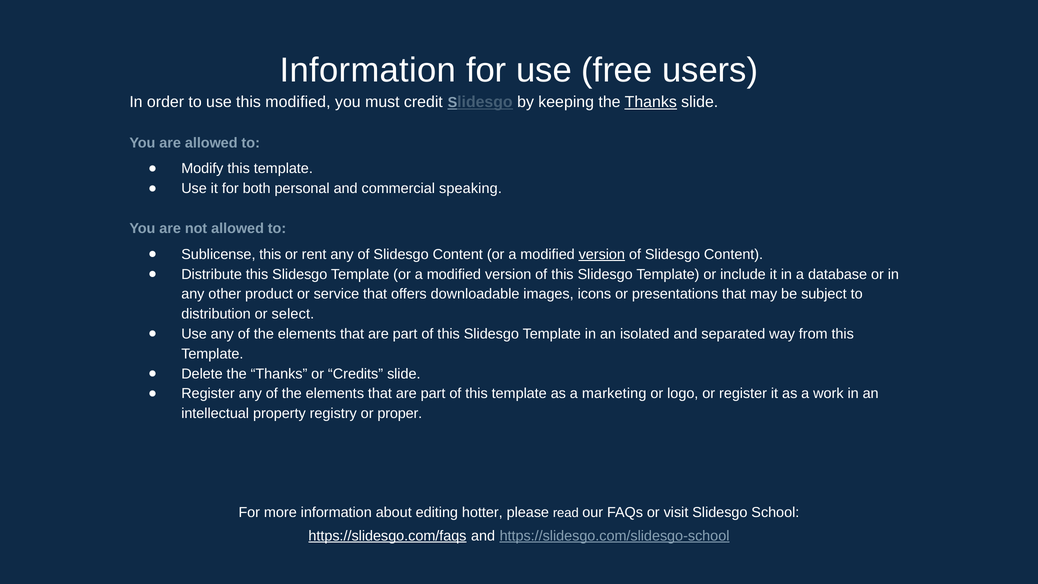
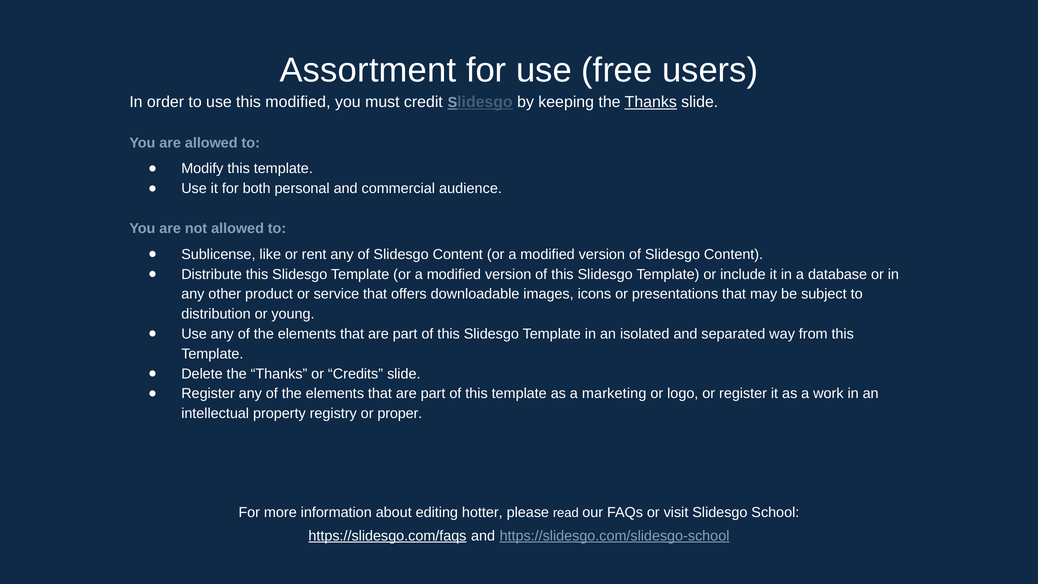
Information: Information -> Assortment (368, 70)
speaking: speaking -> audience (471, 189)
Sublicense this: this -> like (270, 254)
version underline: present -> none (602, 254)
select: select -> young (293, 314)
